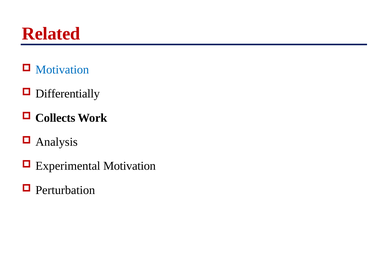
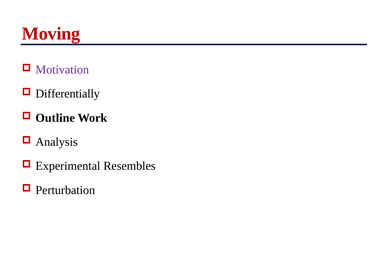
Related: Related -> Moving (51, 34)
Motivation colour: blue -> purple (62, 70)
Collects: Collects -> Outline (55, 118)
Experimental Motivation: Motivation -> Resembles (129, 166)
